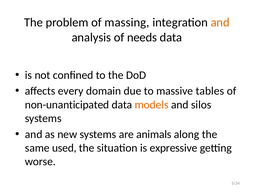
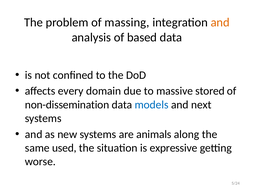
needs: needs -> based (142, 37)
tables: tables -> stored (210, 91)
non-unanticipated: non-unanticipated -> non-dissemination (67, 105)
models colour: orange -> blue (152, 105)
silos: silos -> next (201, 105)
